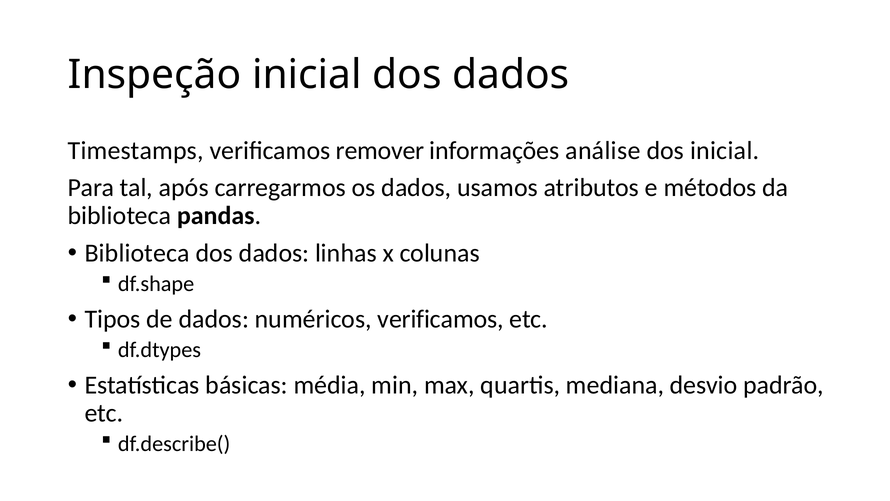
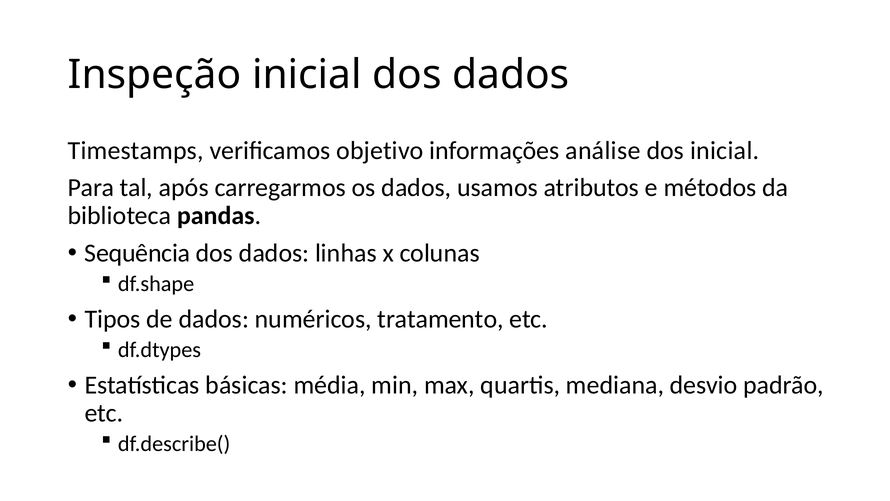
remover: remover -> objetivo (380, 150)
Biblioteca: Biblioteca -> Sequência (137, 253)
numéricos verificamos: verificamos -> tratamento (441, 319)
